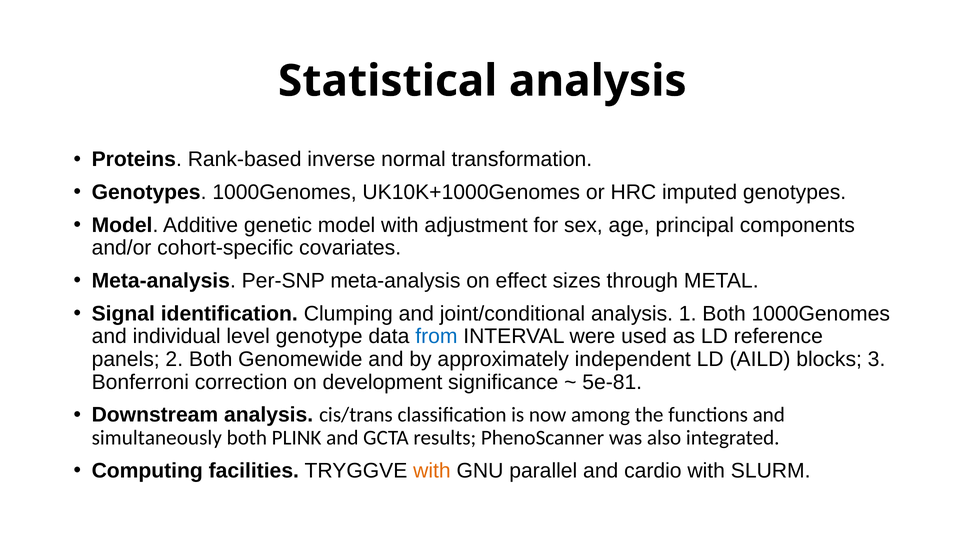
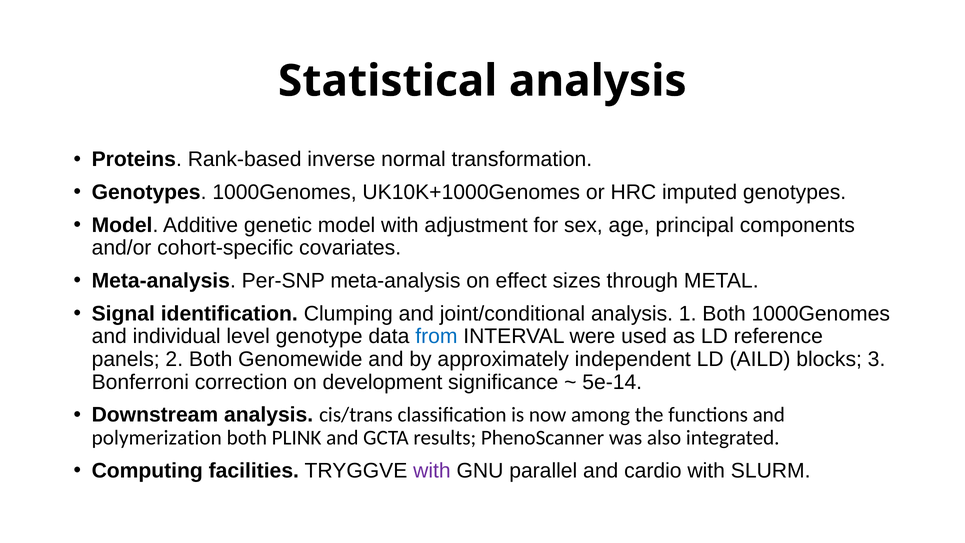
5e-81: 5e-81 -> 5e-14 (612, 382)
simultaneously: simultaneously -> polymerization (157, 438)
with colour: orange -> purple (432, 470)
